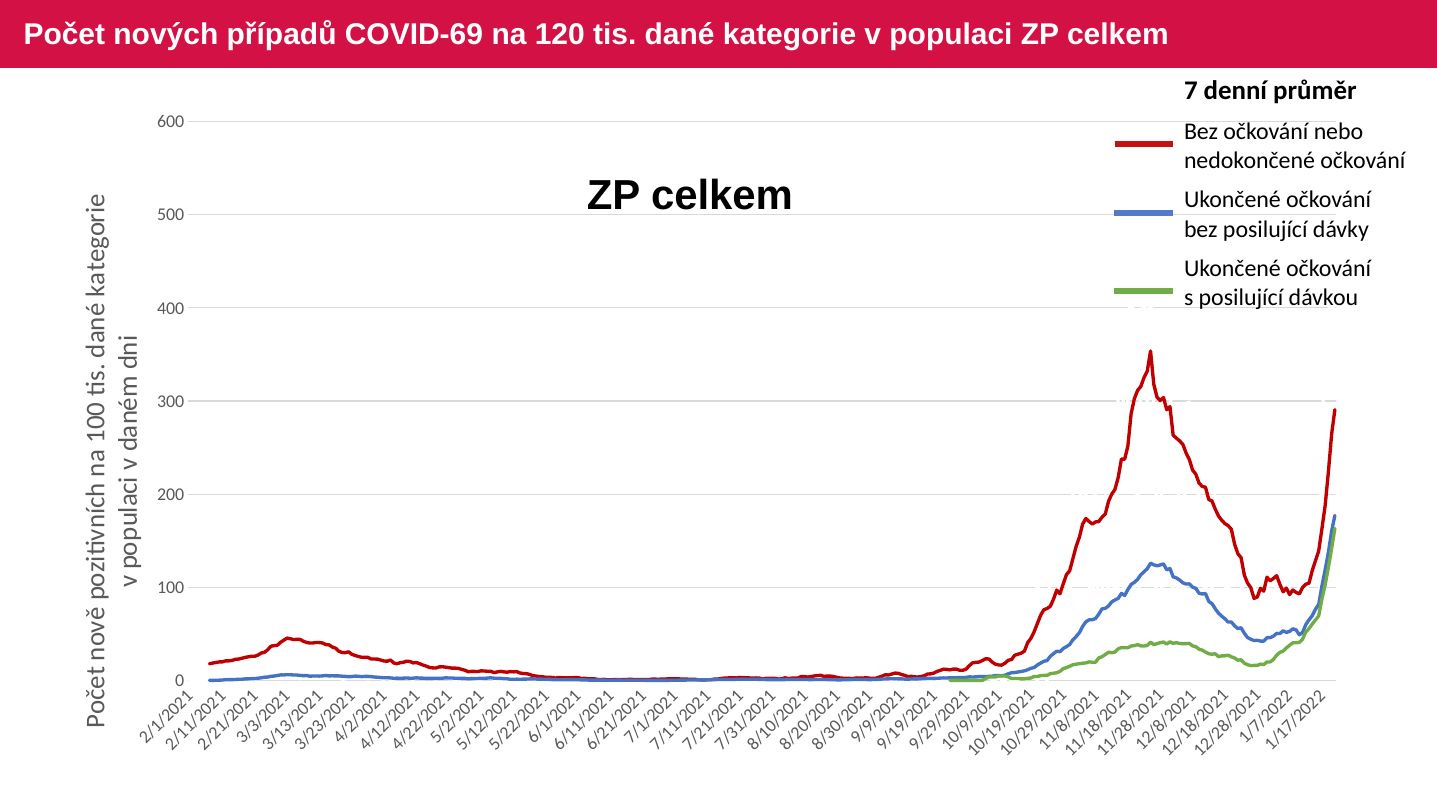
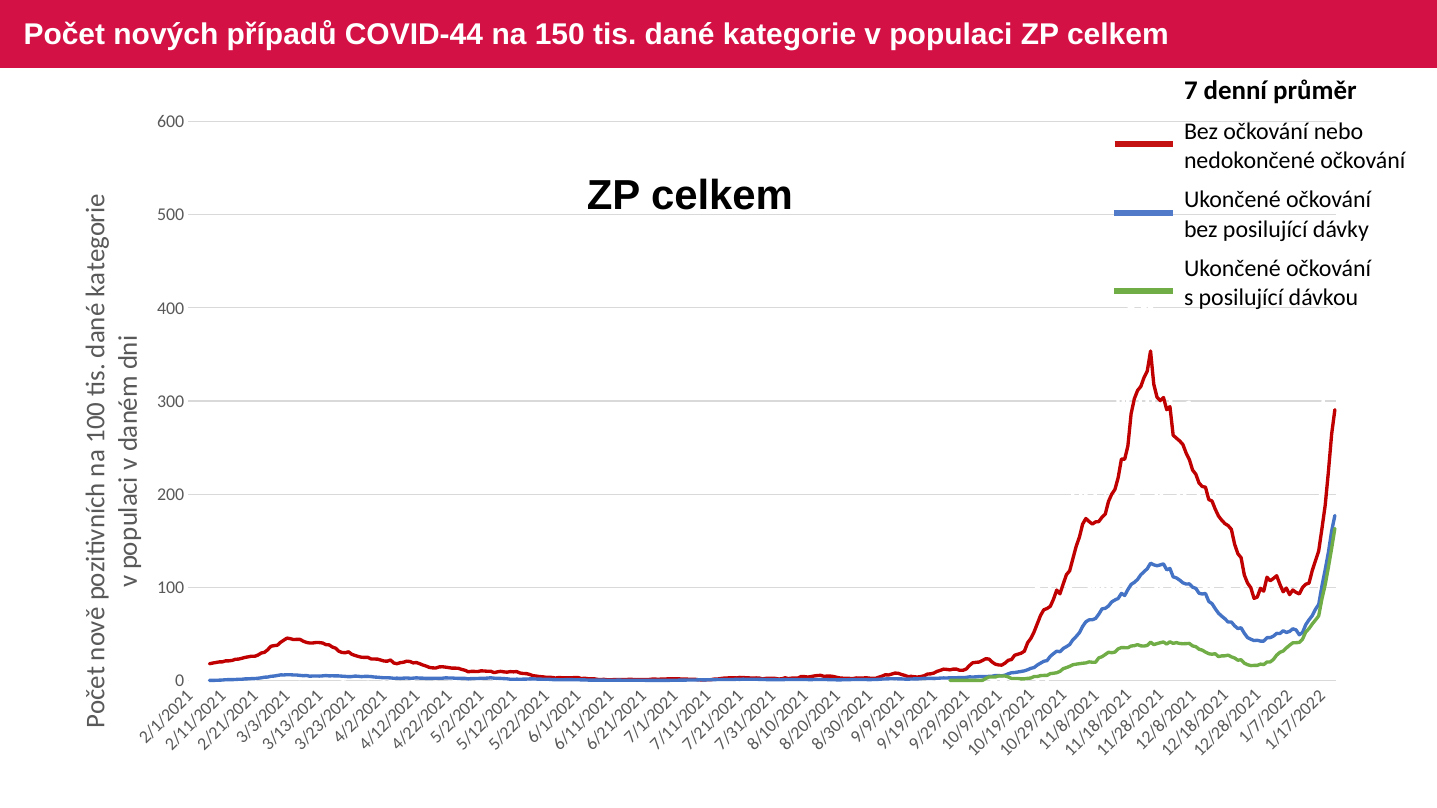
COVID-69: COVID-69 -> COVID-44 (414, 34)
120: 120 -> 150 (560, 34)
